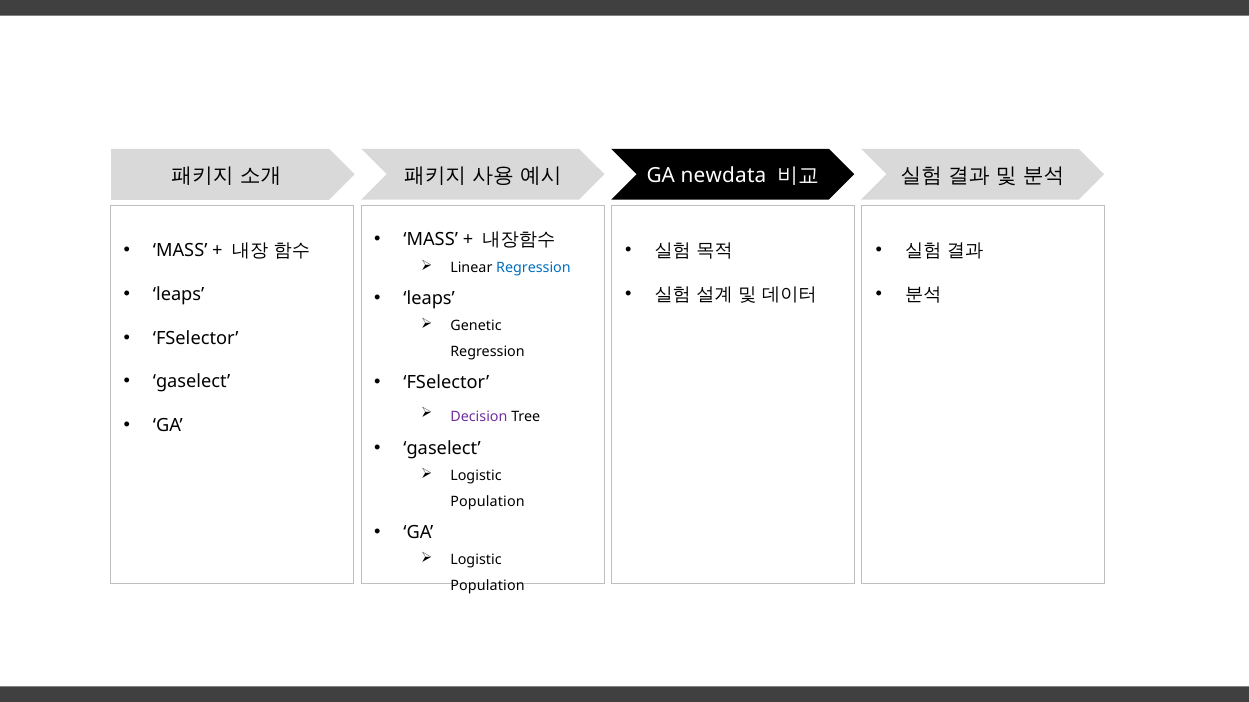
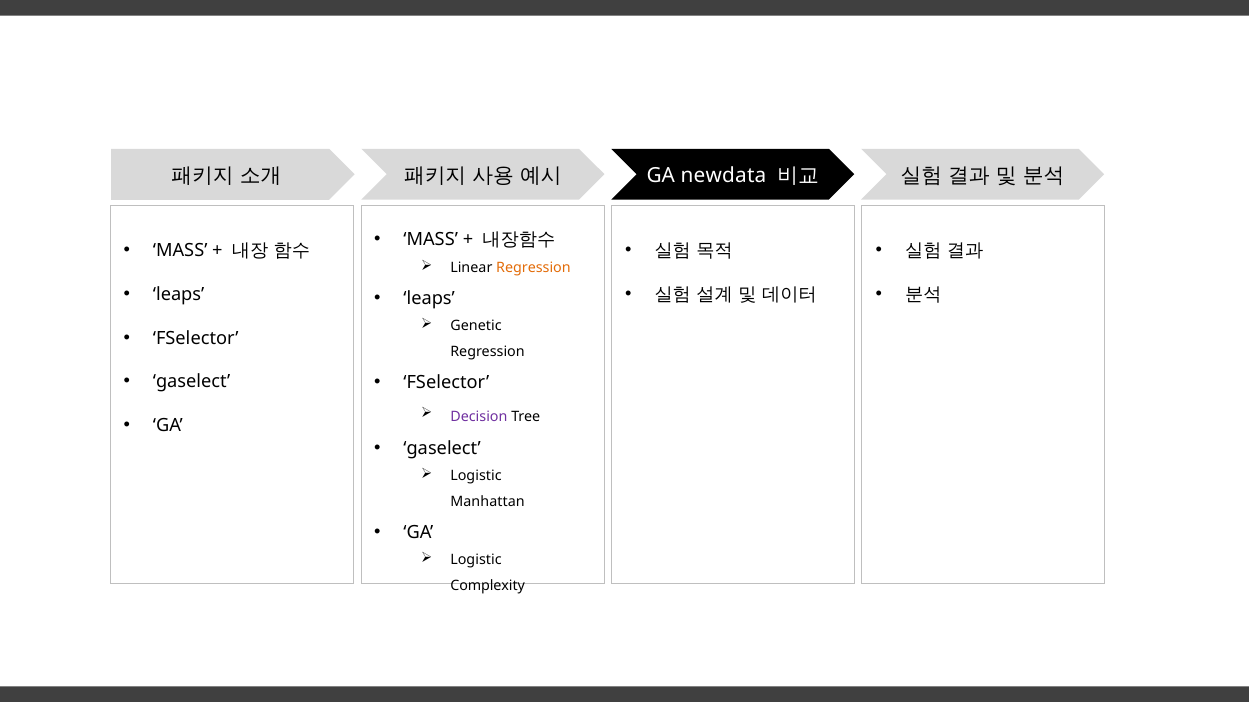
Regression colour: blue -> orange (533, 268)
Population: Population -> Manhattan (488, 502)
Population: Population -> Complexity (488, 586)
